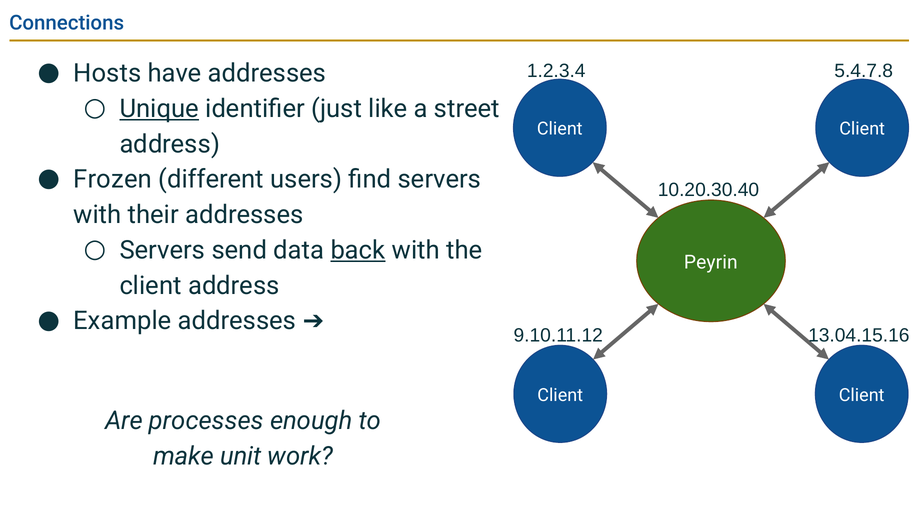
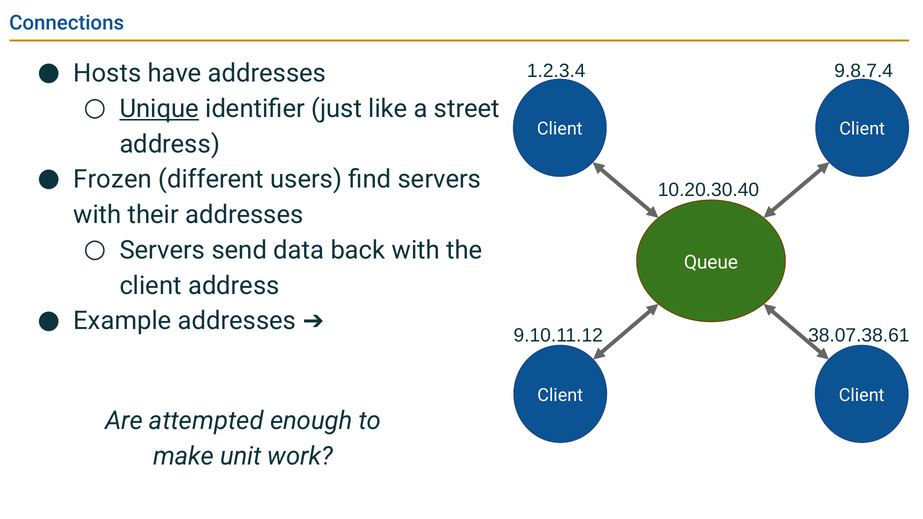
5.4.7.8: 5.4.7.8 -> 9.8.7.4 (864, 71)
back underline: present -> none (358, 250)
Peyrin: Peyrin -> Queue (711, 262)
13.04.15.16: 13.04.15.16 -> 38.07.38.61 (859, 335)
processes: processes -> attempted (206, 421)
